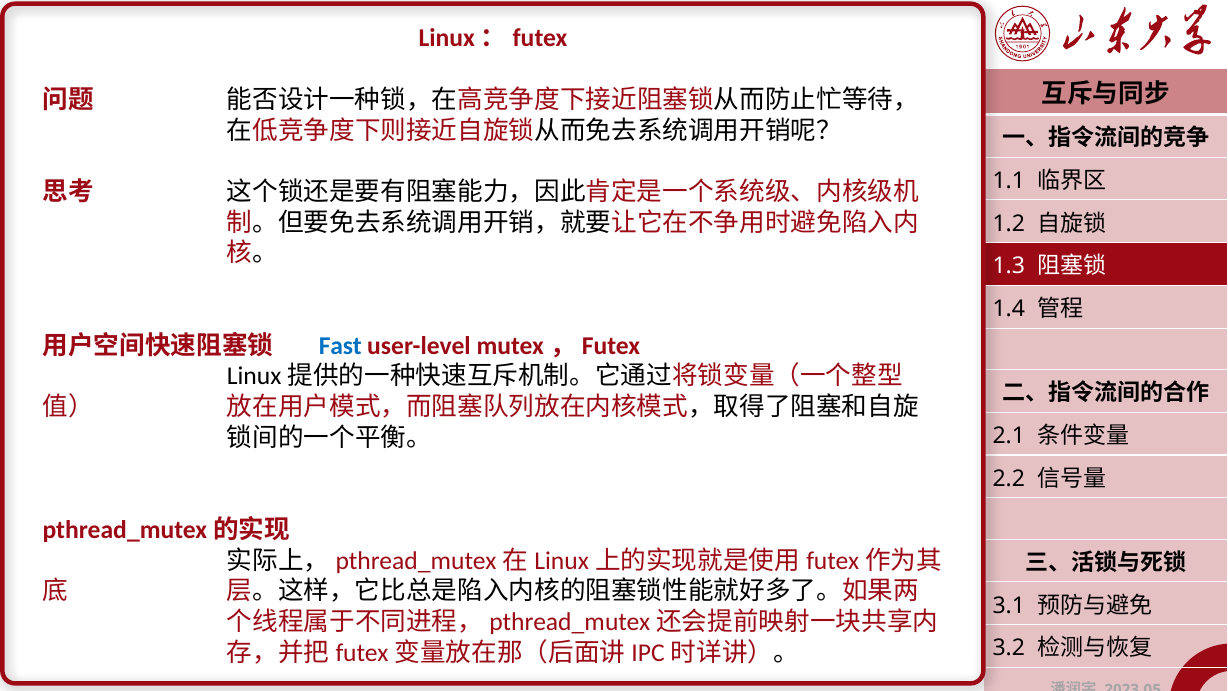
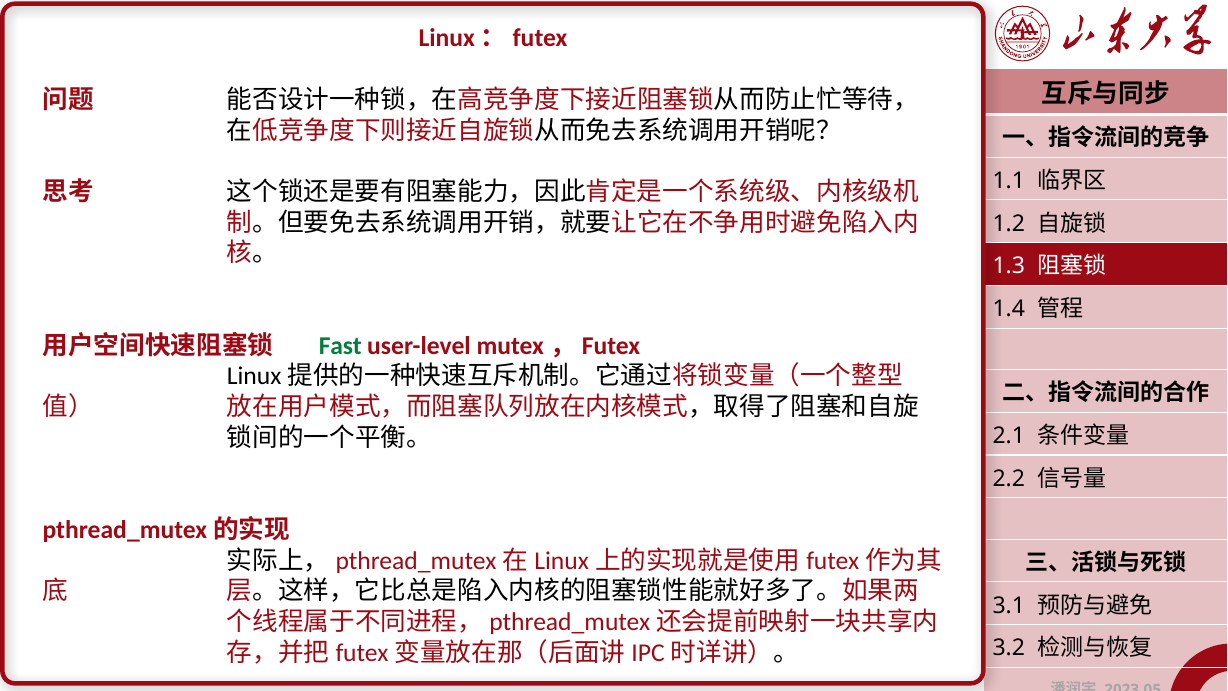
Fast colour: blue -> green (340, 346)
